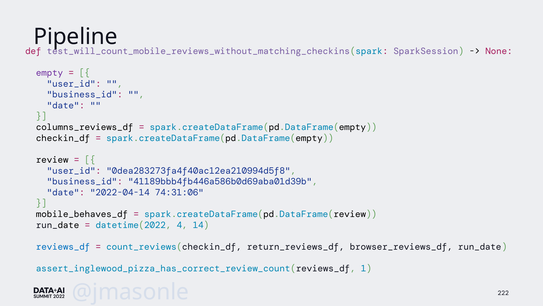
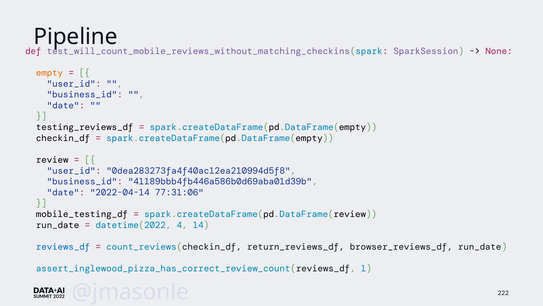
empty colour: purple -> orange (50, 73)
columns_reviews_df: columns_reviews_df -> testing_reviews_df (85, 127)
74:31:06: 74:31:06 -> 77:31:06 (179, 192)
mobile_behaves_df: mobile_behaves_df -> mobile_testing_df (82, 214)
